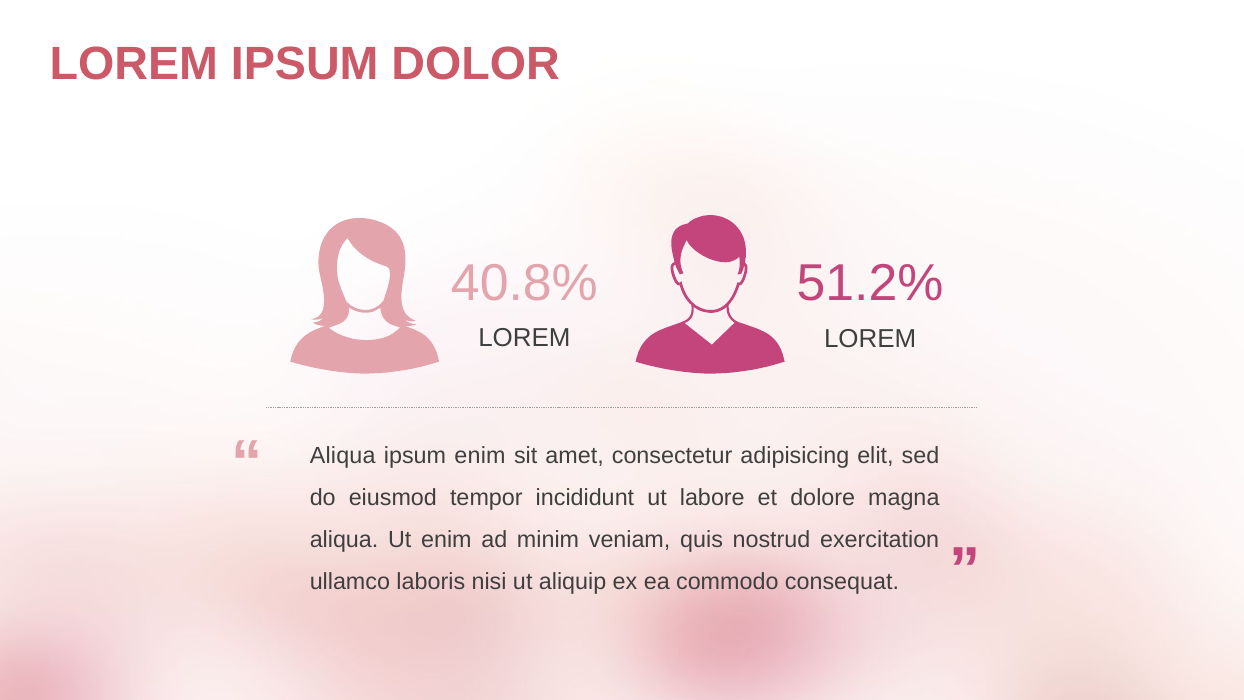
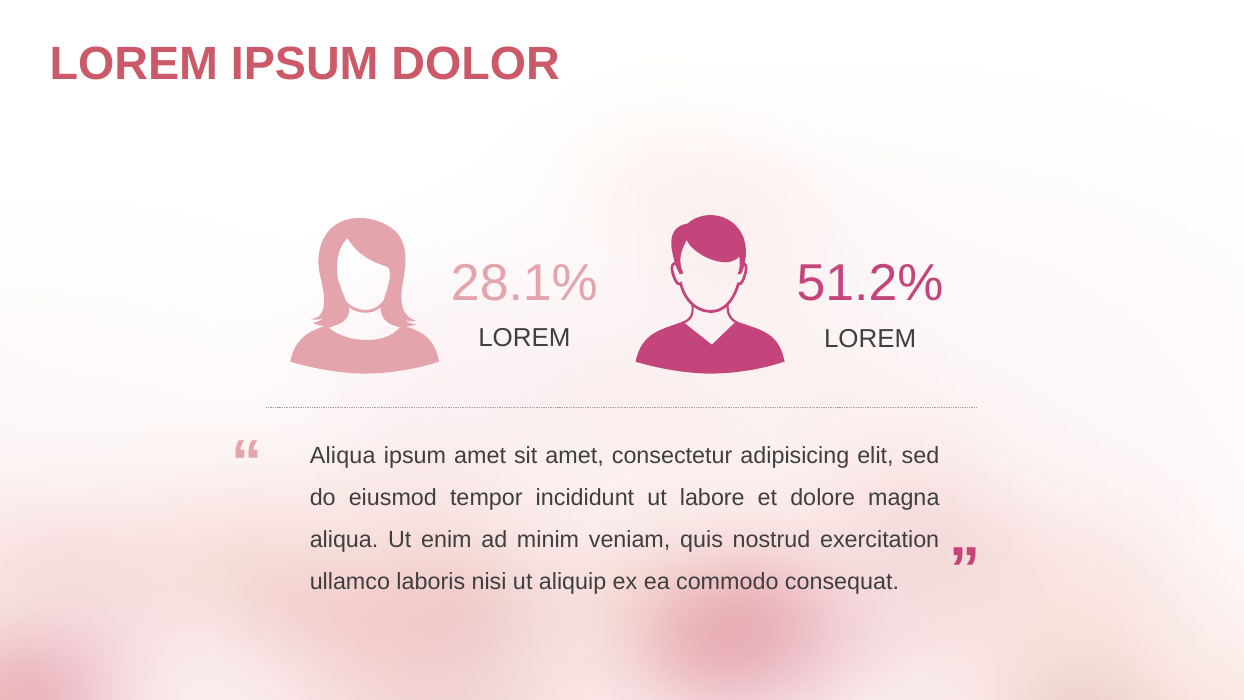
40.8%: 40.8% -> 28.1% (524, 284)
ipsum enim: enim -> amet (480, 455)
